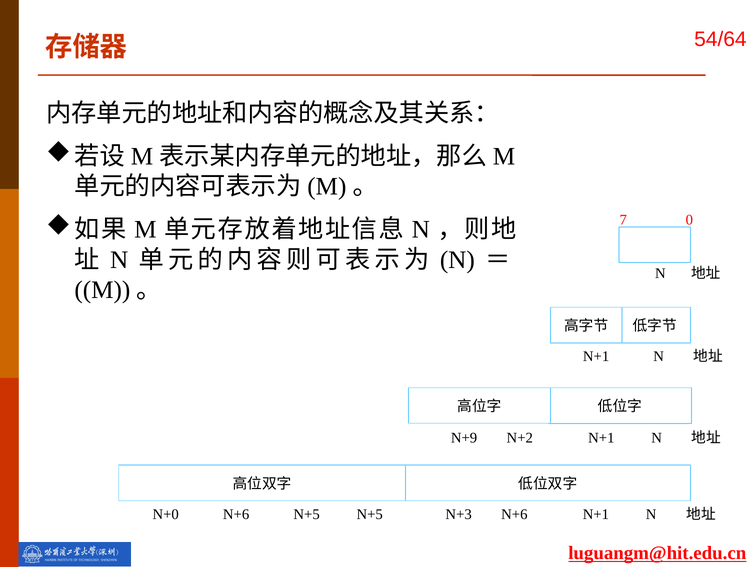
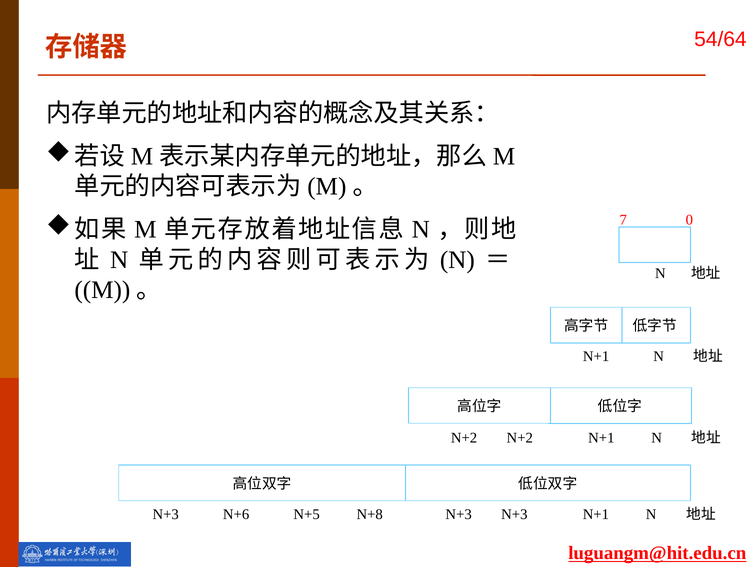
N+9: N+9 -> N+2 (464, 438)
N+0: N+0 -> N+3 (166, 514)
N+5 N+5: N+5 -> N+8 (370, 514)
N+3 N+6: N+6 -> N+3 (514, 514)
